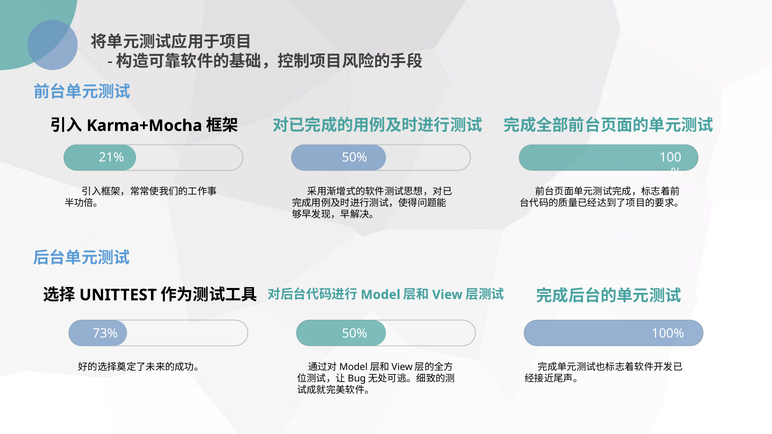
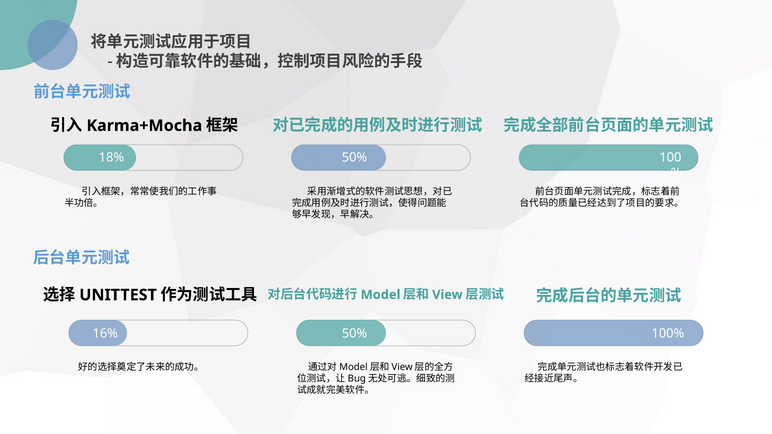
21%: 21% -> 18% (111, 158)
73%: 73% -> 16% (105, 334)
